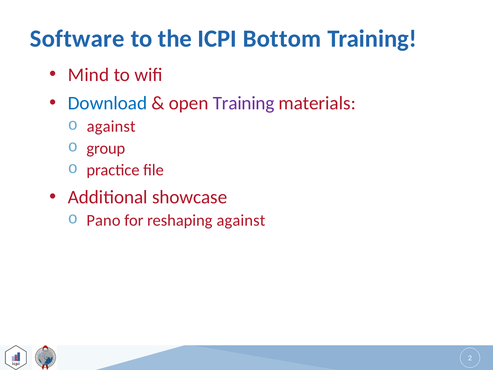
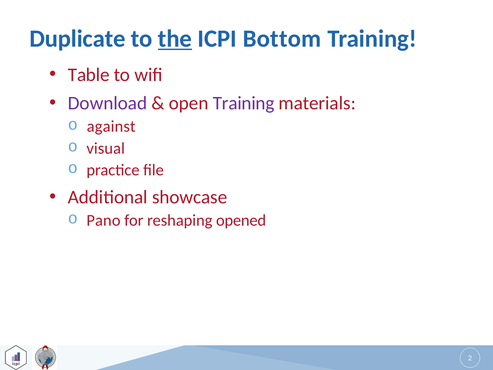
Software: Software -> Duplicate (77, 39)
the underline: none -> present (175, 39)
Mind: Mind -> Table (89, 75)
Download colour: blue -> purple (107, 103)
group: group -> visual (106, 148)
reshaping against: against -> opened (241, 220)
